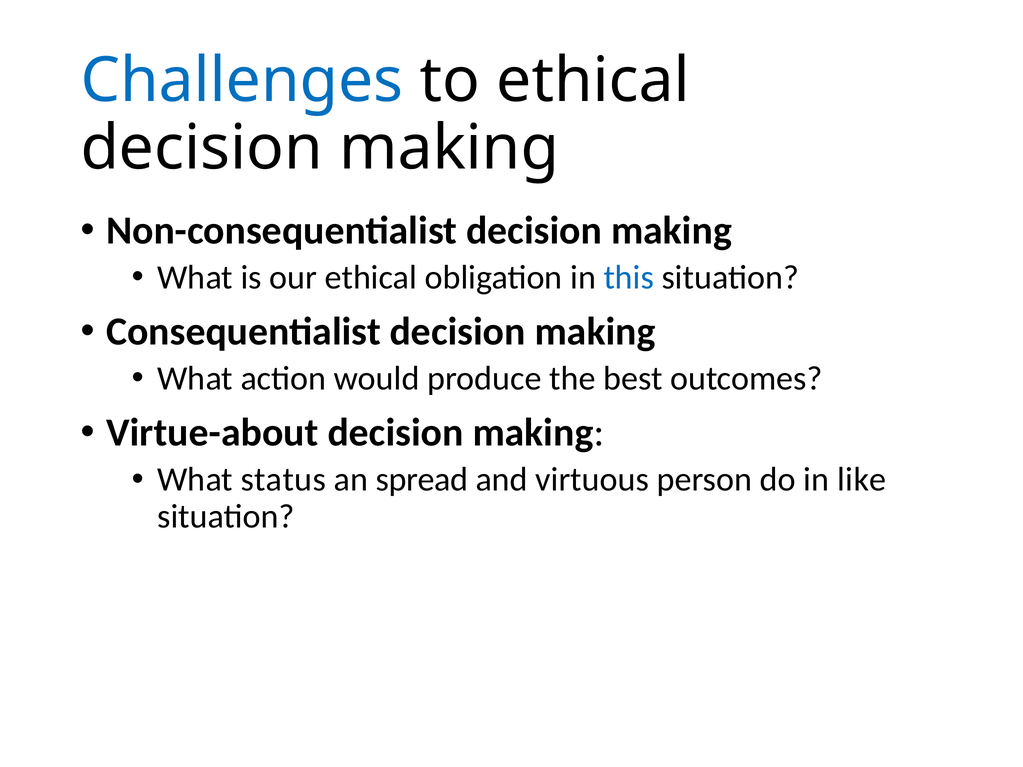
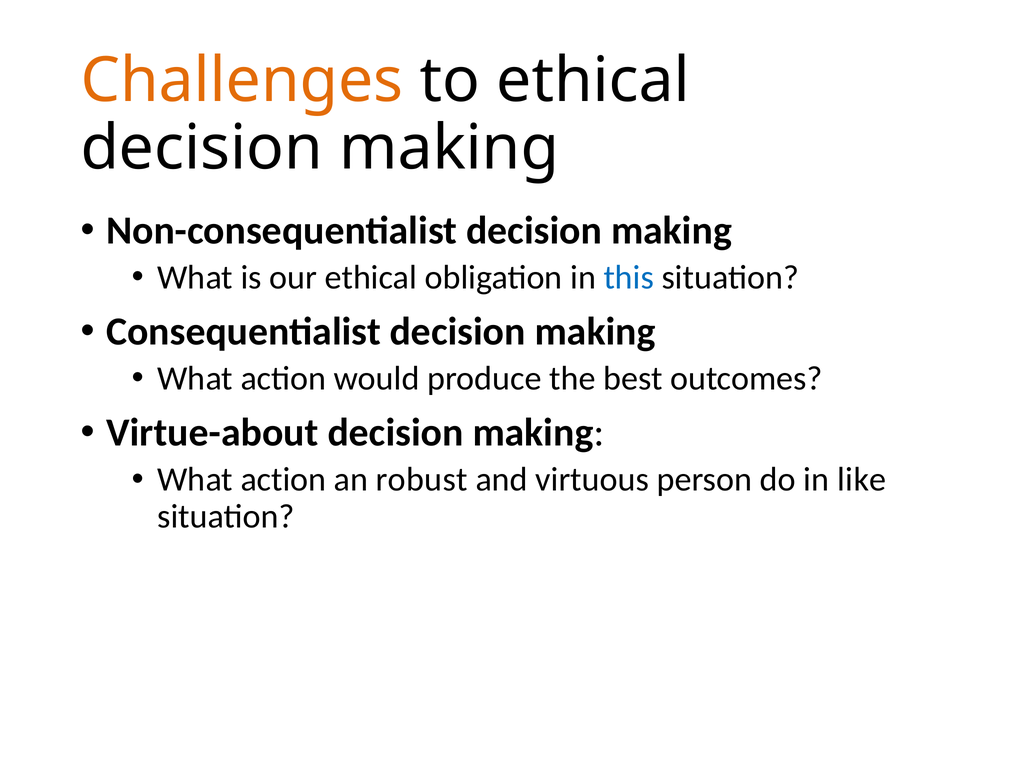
Challenges colour: blue -> orange (242, 81)
status: status -> action (283, 480)
spread: spread -> robust (422, 480)
